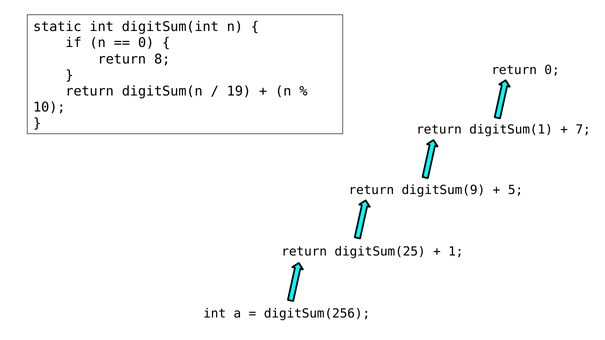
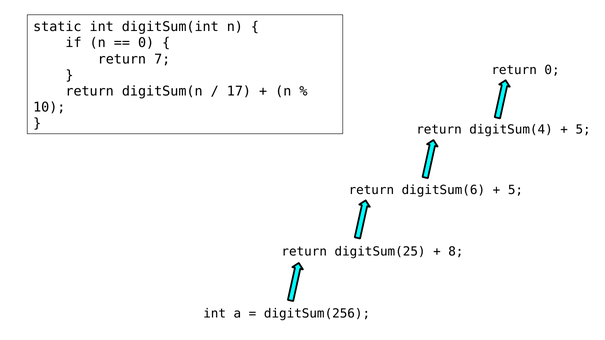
8: 8 -> 7 (162, 59)
19: 19 -> 17 (239, 91)
digitSum(1: digitSum(1 -> digitSum(4 (511, 130)
7: 7 -> 5 (583, 130)
digitSum(9: digitSum(9 -> digitSum(6 (443, 190)
1: 1 -> 8 (456, 252)
